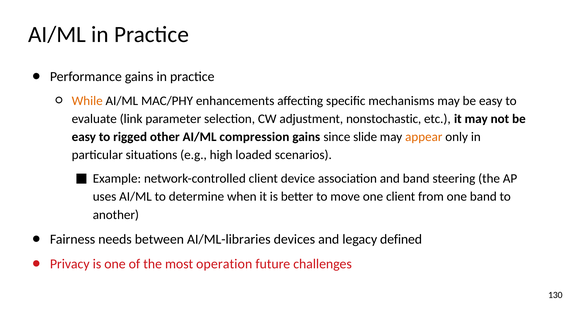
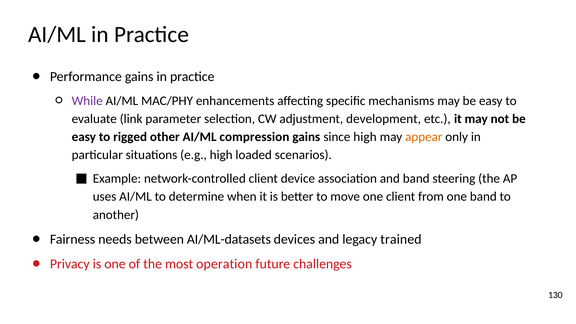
While colour: orange -> purple (87, 101)
nonstochastic: nonstochastic -> development (384, 119)
since slide: slide -> high (365, 137)
AI/ML-libraries: AI/ML-libraries -> AI/ML-datasets (229, 239)
defined: defined -> trained (401, 239)
